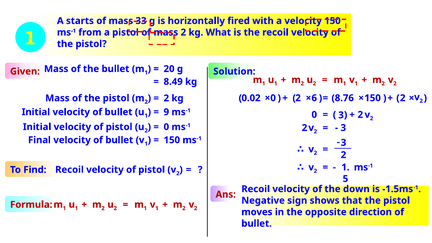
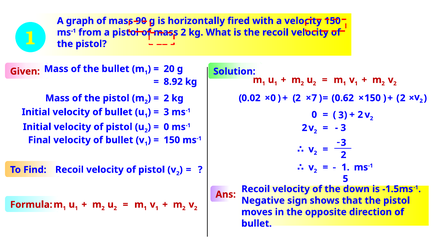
starts: starts -> graph (80, 21)
33: 33 -> 90 (141, 21)
8.49: 8.49 -> 8.92 (173, 82)
8.76: 8.76 -> 0.62 (344, 98)
6: 6 -> 7 (314, 98)
9: 9 -> 3 (166, 112)
